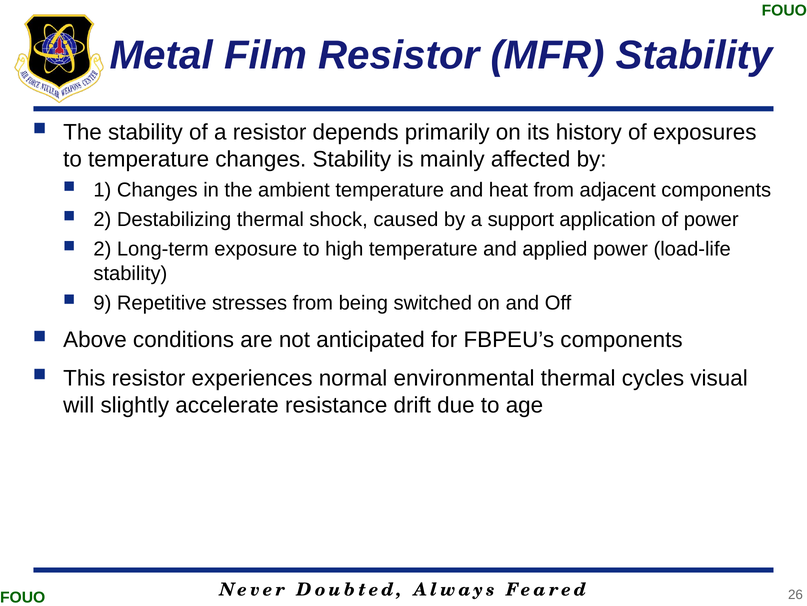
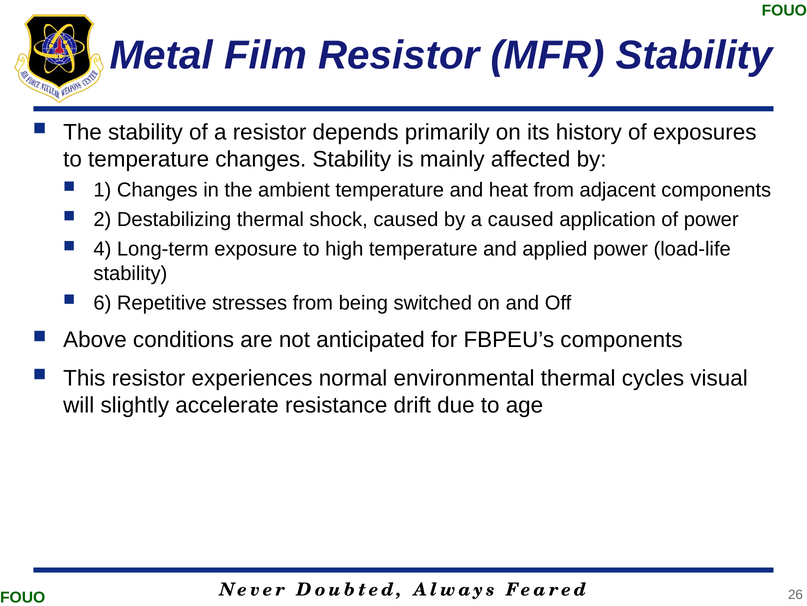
a support: support -> caused (521, 219)
2: 2 -> 4 (102, 249)
9: 9 -> 6 (102, 303)
